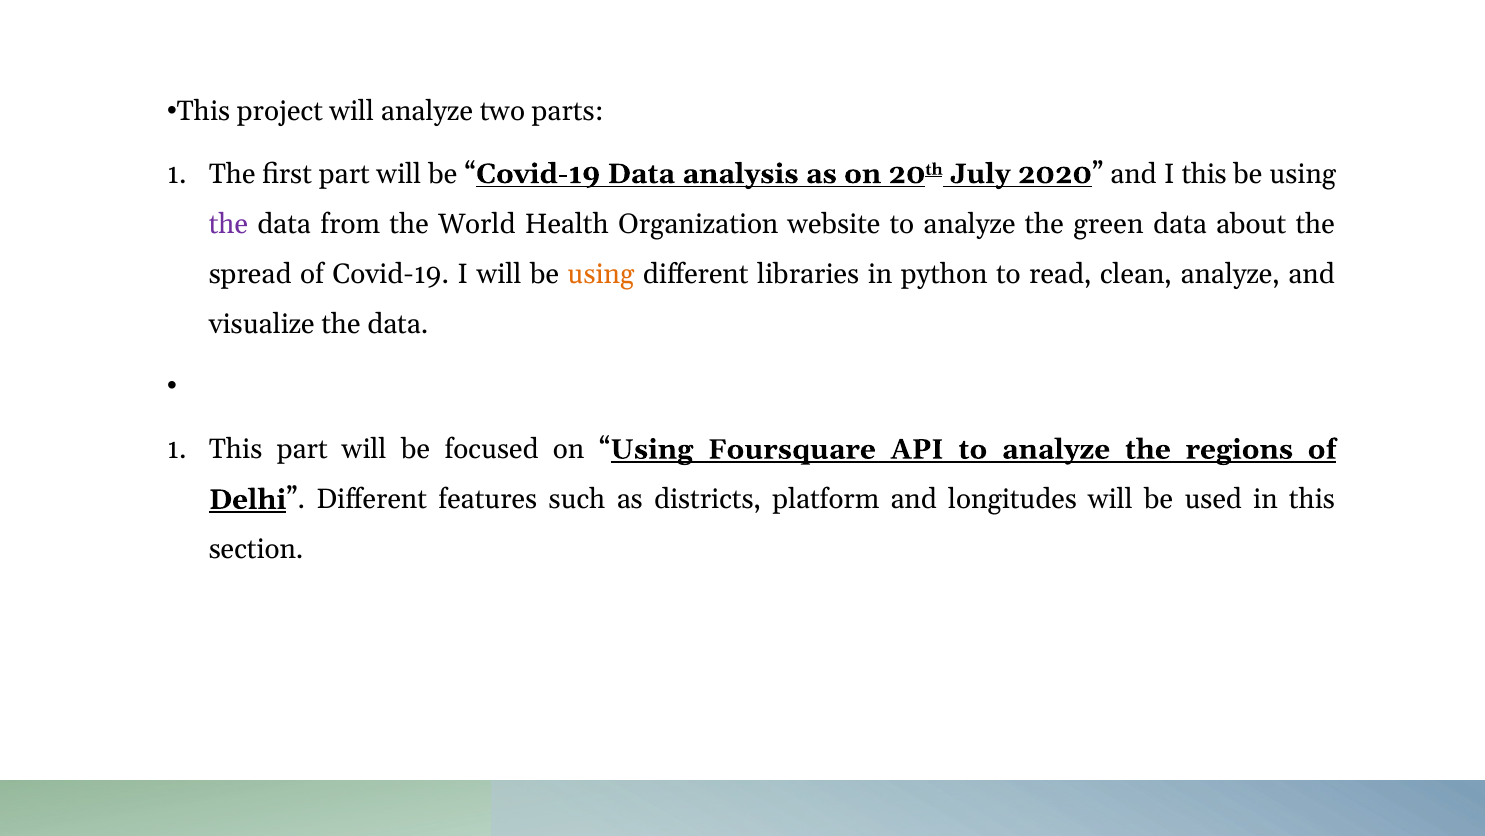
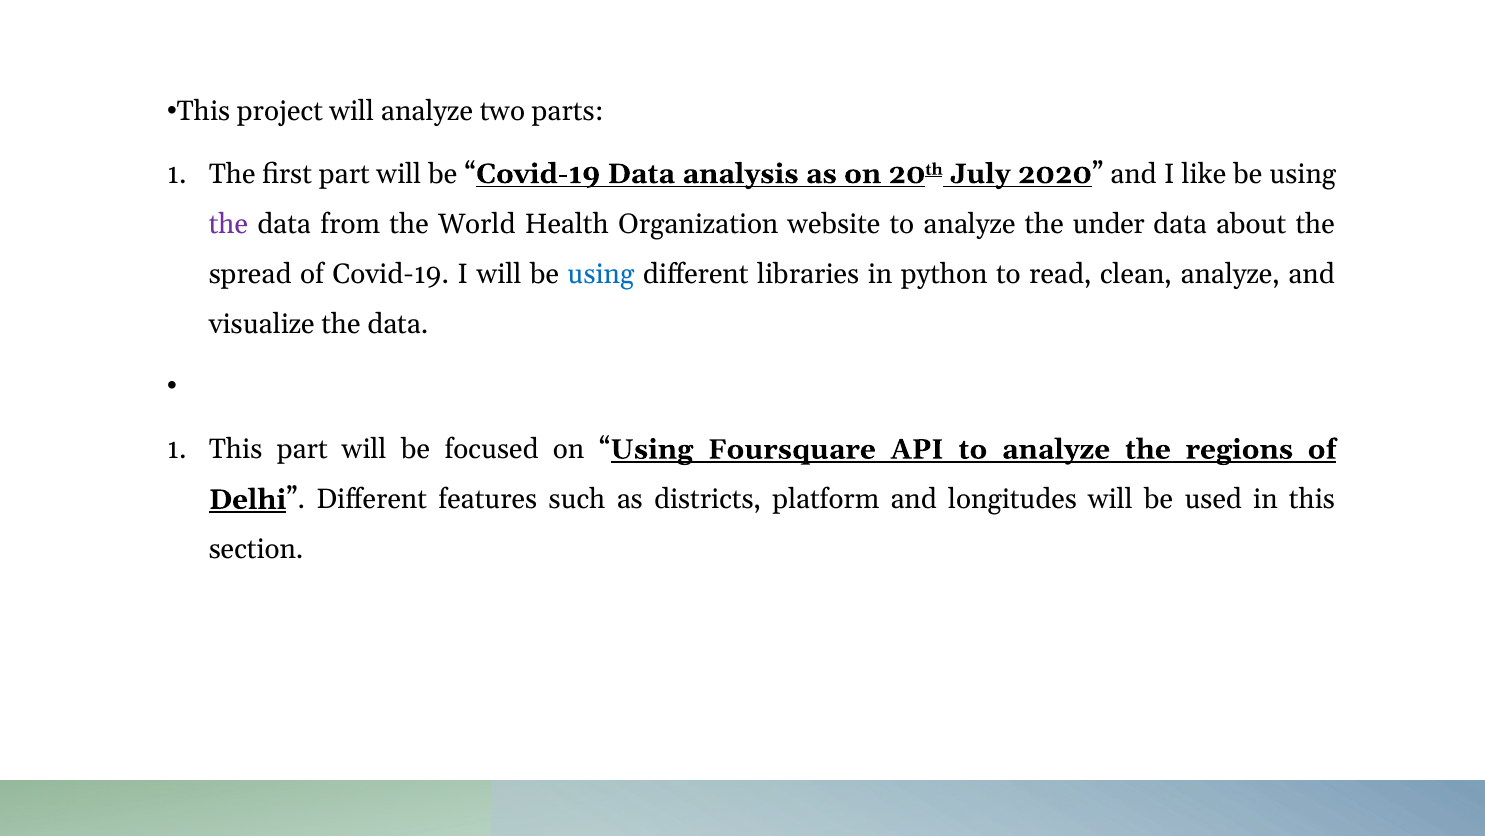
I this: this -> like (1204, 174)
green: green -> under (1109, 224)
using colour: orange -> blue (601, 274)
